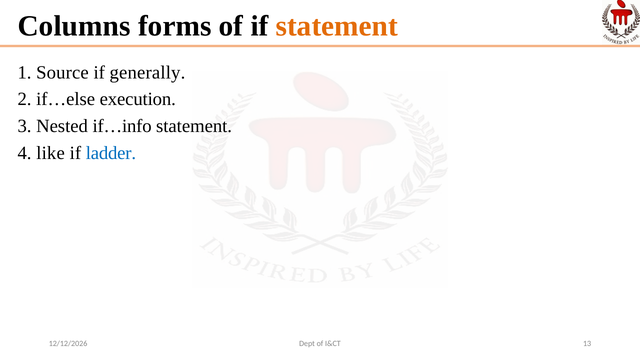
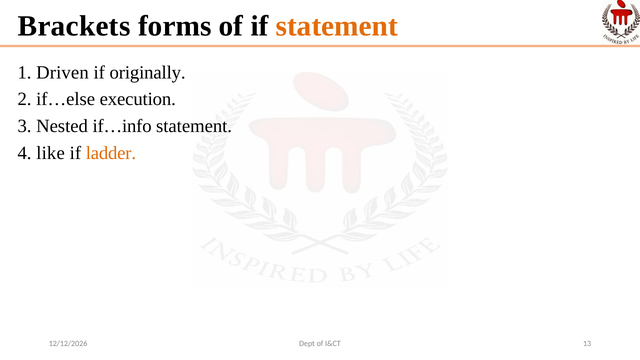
Columns: Columns -> Brackets (74, 26)
Source: Source -> Driven (62, 72)
generally: generally -> originally (148, 72)
ladder colour: blue -> orange (111, 153)
